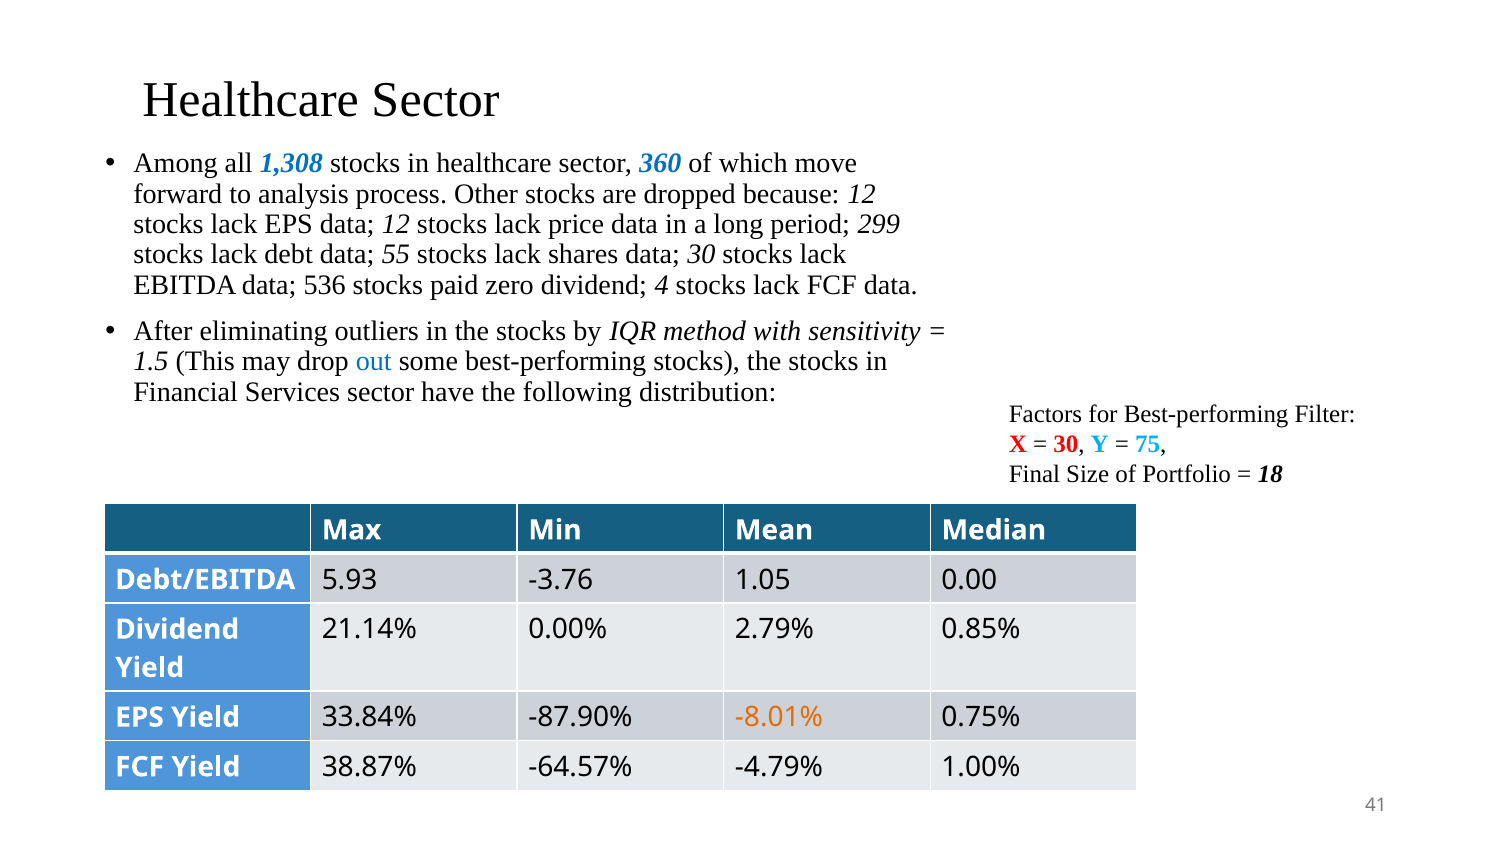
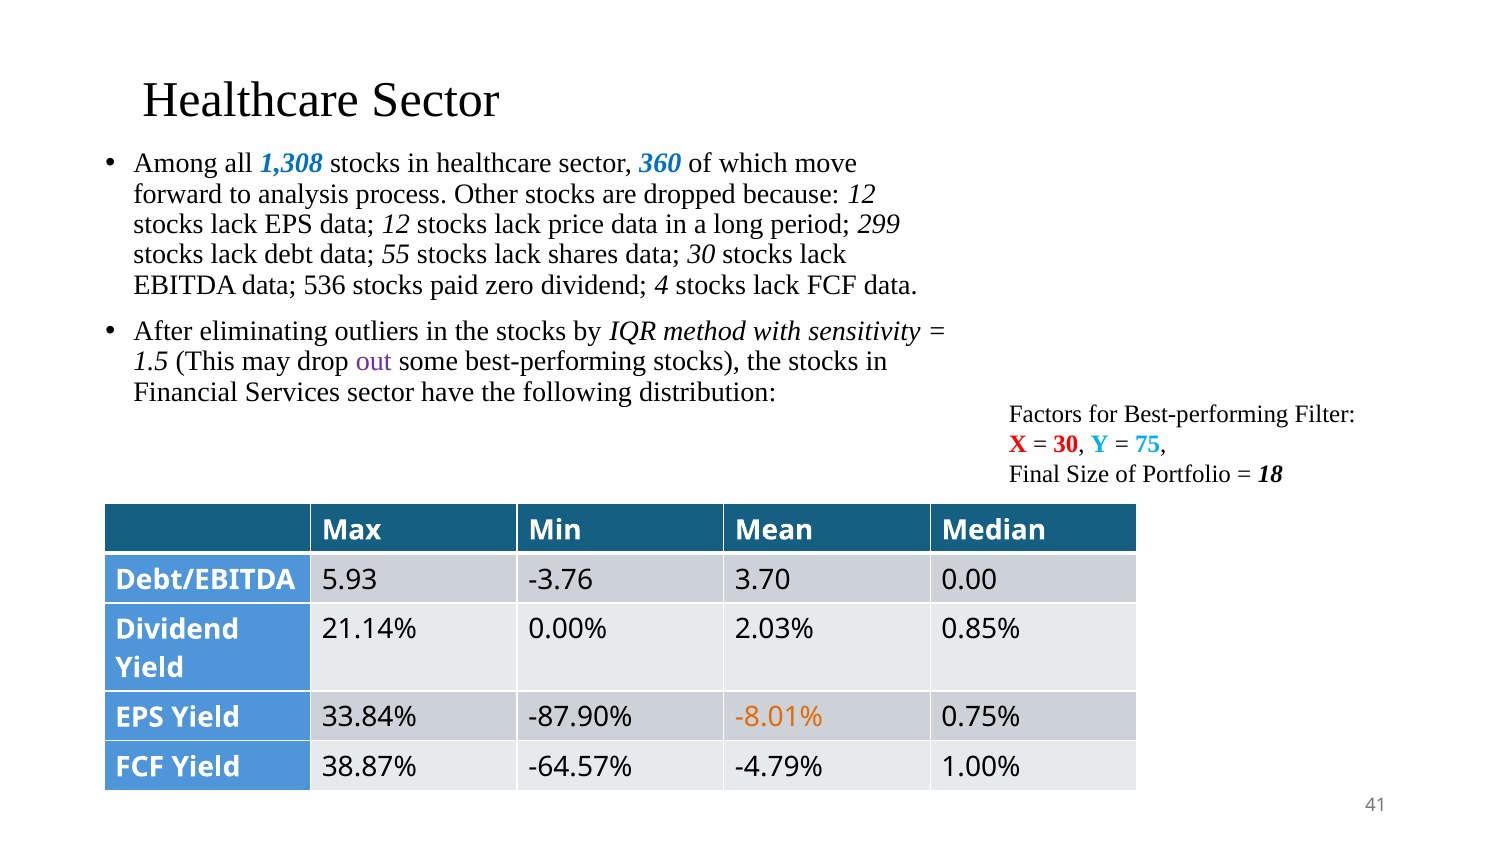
out colour: blue -> purple (374, 361)
1.05: 1.05 -> 3.70 (763, 579)
2.79%: 2.79% -> 2.03% (774, 629)
